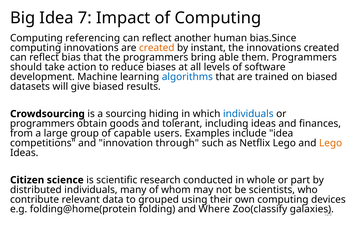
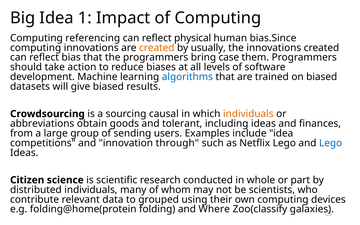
7: 7 -> 1 (85, 18)
another: another -> physical (193, 38)
instant: instant -> usually (208, 48)
able: able -> case (229, 57)
hiding: hiding -> causal (164, 114)
individuals colour: blue -> orange (248, 114)
programmers: programmers -> abbreviations (42, 124)
capable: capable -> sending (132, 133)
Lego colour: orange -> blue (331, 143)
